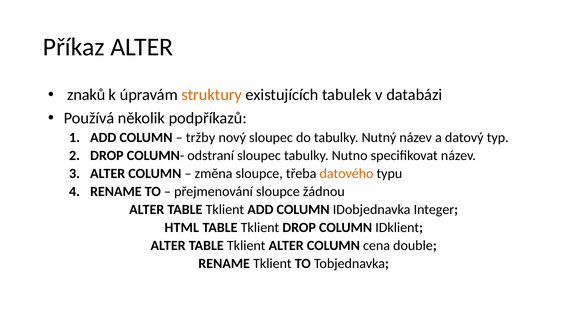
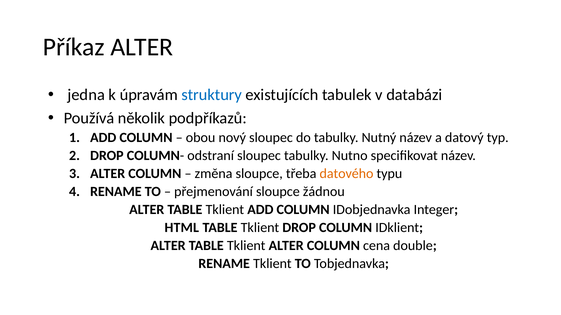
znaků: znaků -> jedna (86, 95)
struktury colour: orange -> blue (212, 95)
tržby: tržby -> obou (201, 138)
